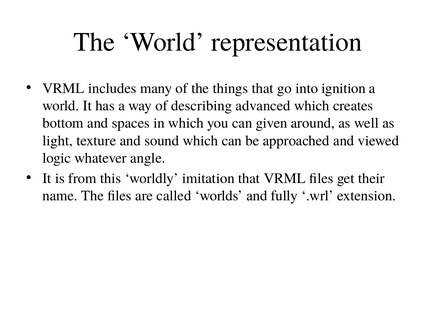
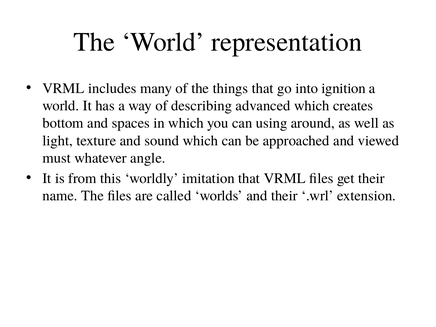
given: given -> using (272, 123)
logic: logic -> must (57, 158)
and fully: fully -> their (284, 196)
